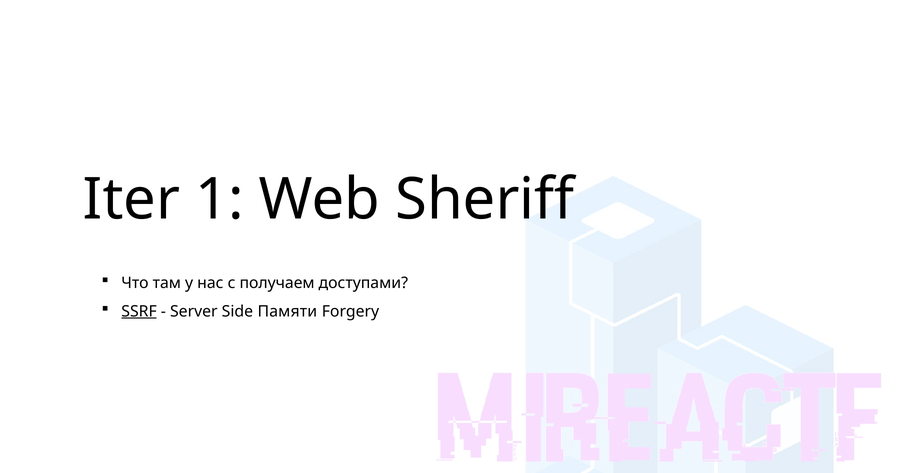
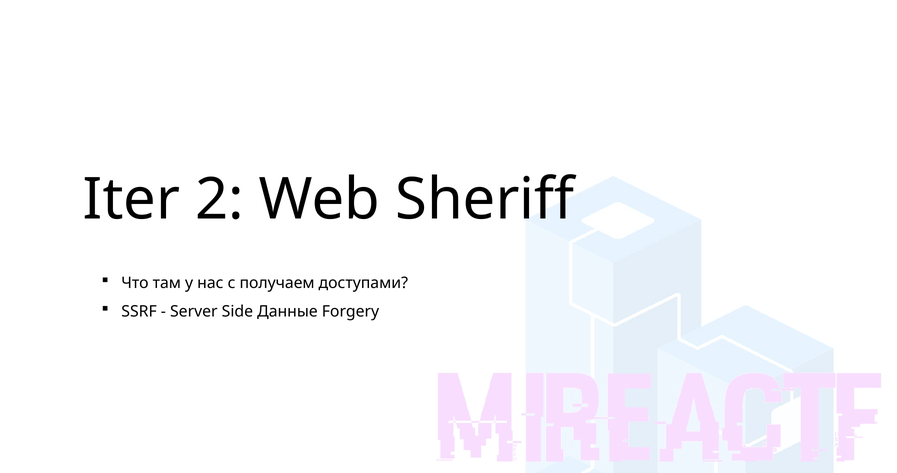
1: 1 -> 2 (220, 200)
SSRF underline: present -> none (139, 312)
Памяти: Памяти -> Данные (287, 312)
